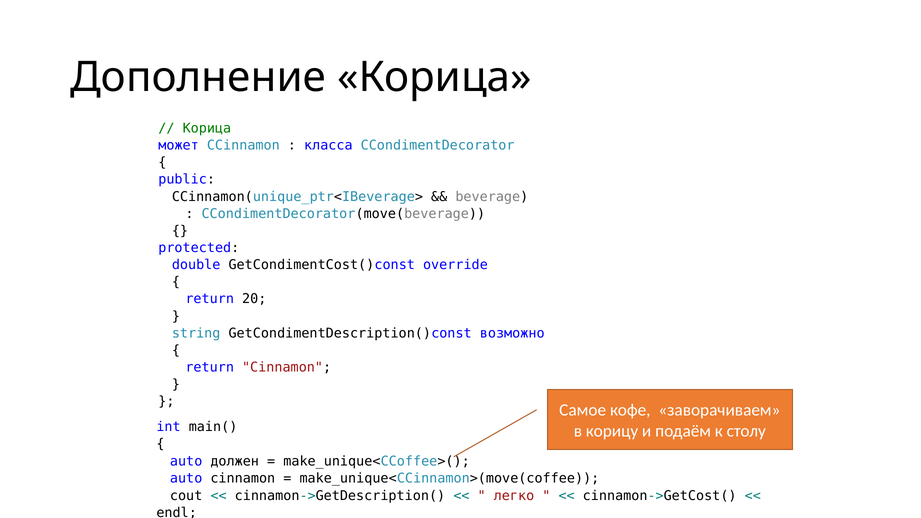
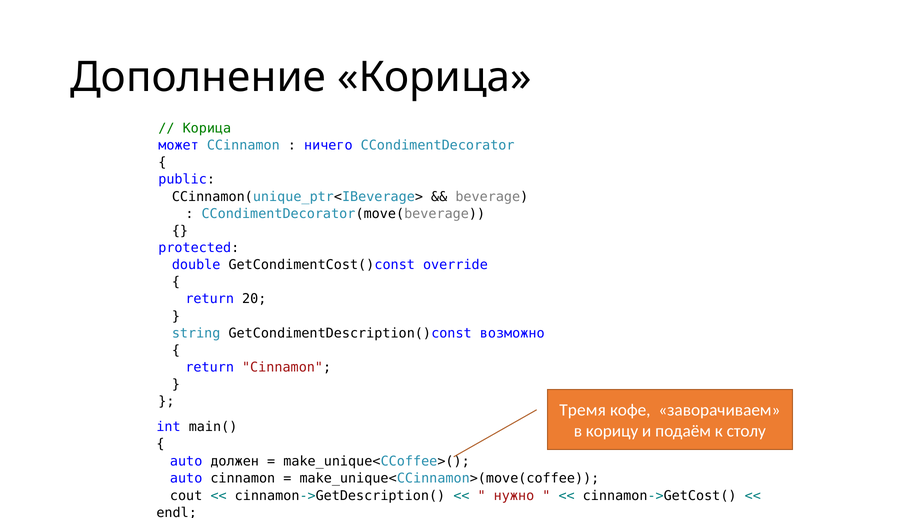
класса: класса -> ничего (328, 145)
Самое: Самое -> Тремя (583, 410)
легко: легко -> нужно (514, 496)
